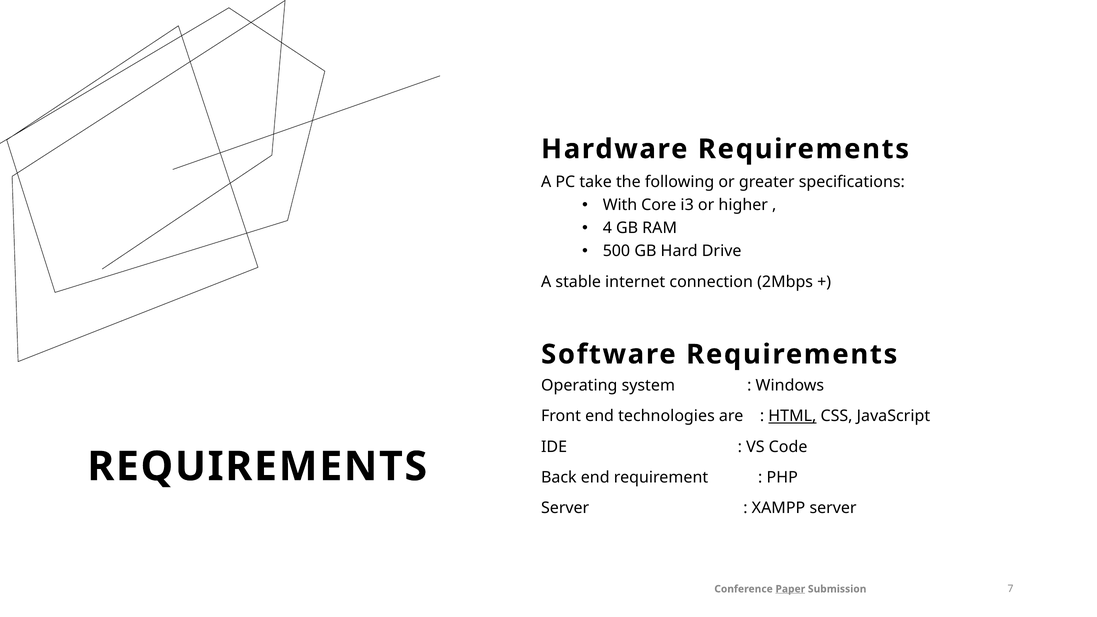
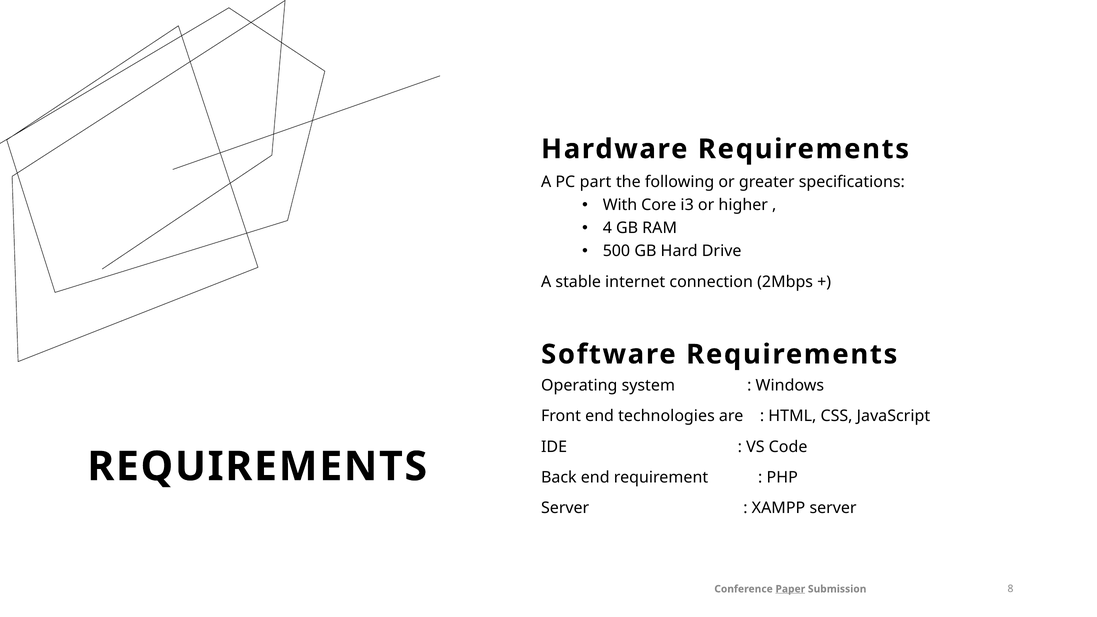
take: take -> part (596, 182)
HTML underline: present -> none (792, 416)
7: 7 -> 8 (1011, 589)
